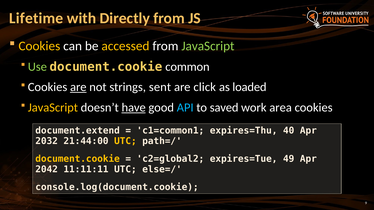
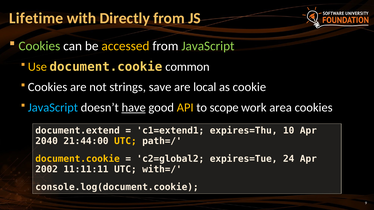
Cookies colour: yellow -> light green (39, 46)
Use colour: light green -> yellow (37, 67)
are underline: present -> none (78, 87)
sent: sent -> save (160, 87)
click: click -> local (205, 87)
loaded: loaded -> cookie (249, 87)
JavaScript colour: yellow -> light blue (53, 108)
API colour: light blue -> yellow (185, 108)
saved: saved -> scope (224, 108)
c1=common1: c1=common1 -> c1=extend1 (170, 131)
40: 40 -> 10 (289, 131)
2032: 2032 -> 2040 (47, 141)
49: 49 -> 24 (289, 159)
2042: 2042 -> 2002 (47, 170)
else=/: else=/ -> with=/ (162, 170)
